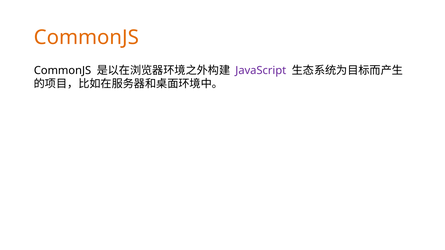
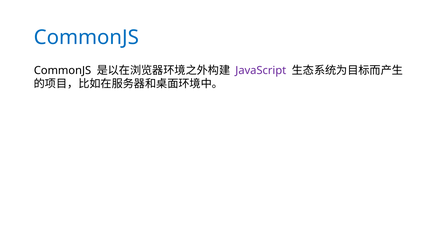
CommonJS colour: orange -> blue (86, 37)
